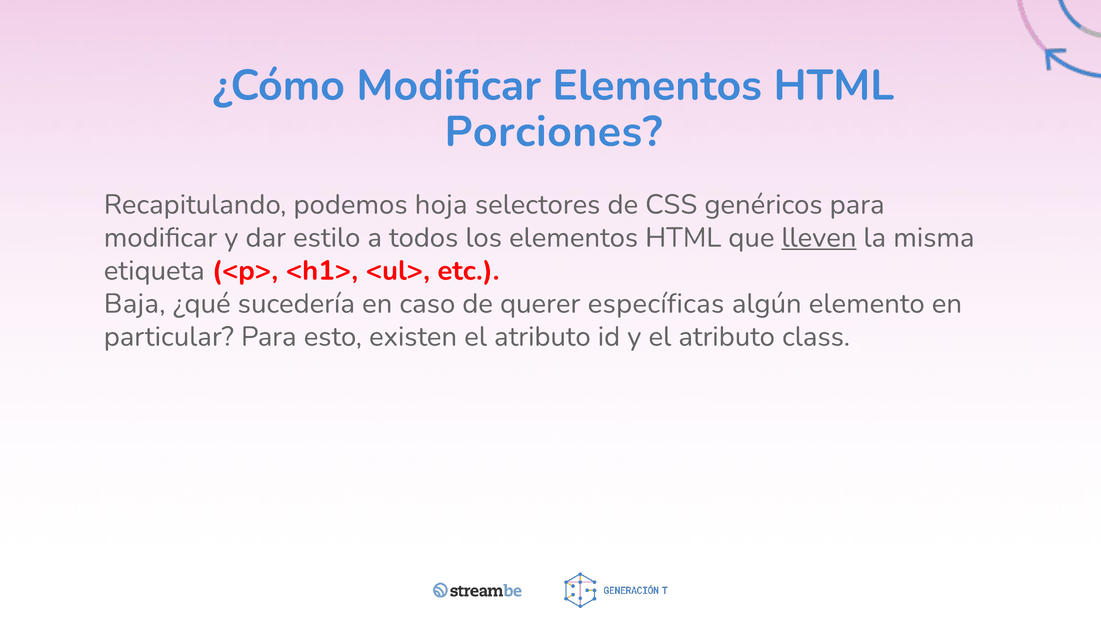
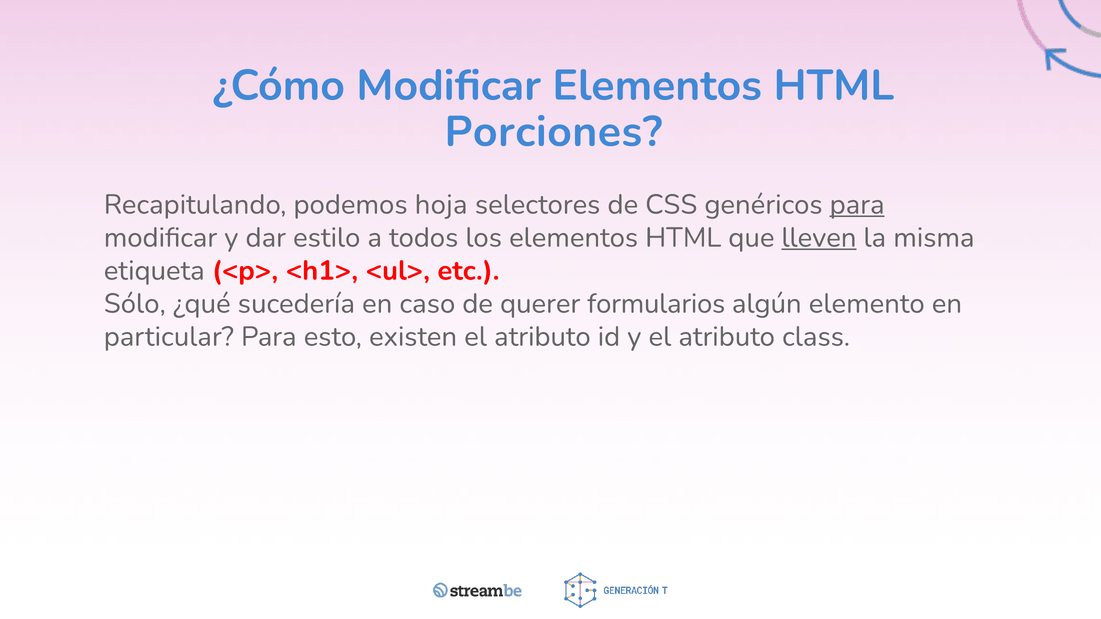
para underline: none -> present (857, 205)
Baja: Baja -> Sólo (135, 304)
específicas: específicas -> formularios (656, 304)
